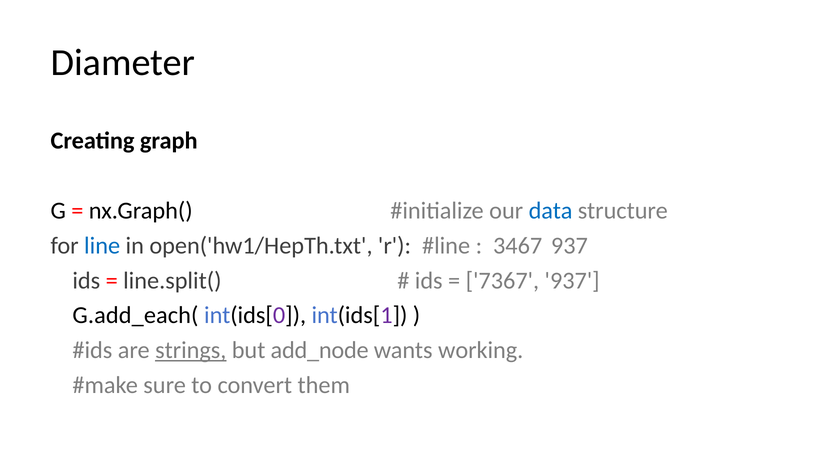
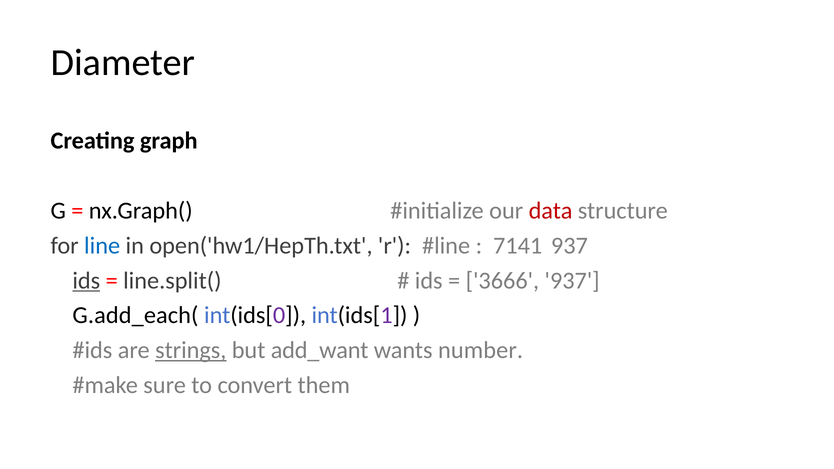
data colour: blue -> red (551, 211)
3467: 3467 -> 7141 (518, 246)
ids underline: none -> present (86, 281)
7367: 7367 -> 3666 (502, 281)
add_node: add_node -> add_want (320, 350)
working: working -> number (481, 350)
